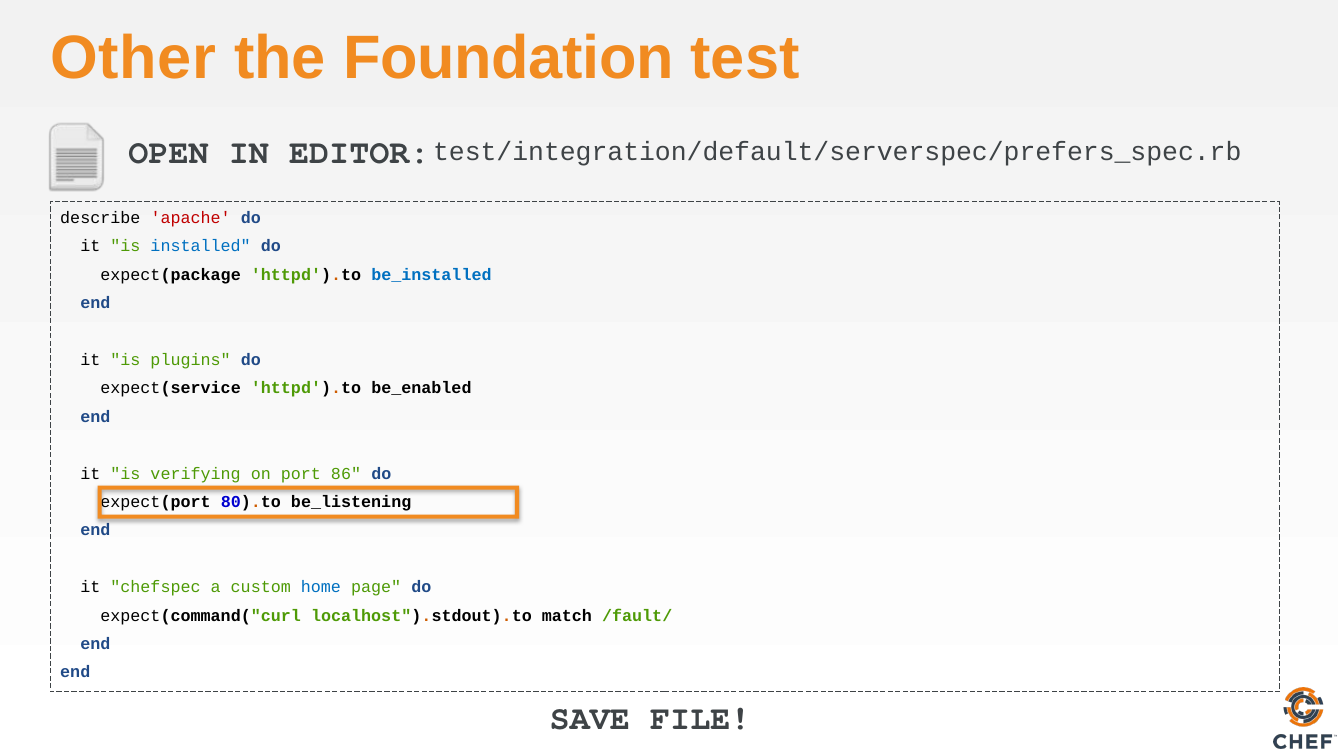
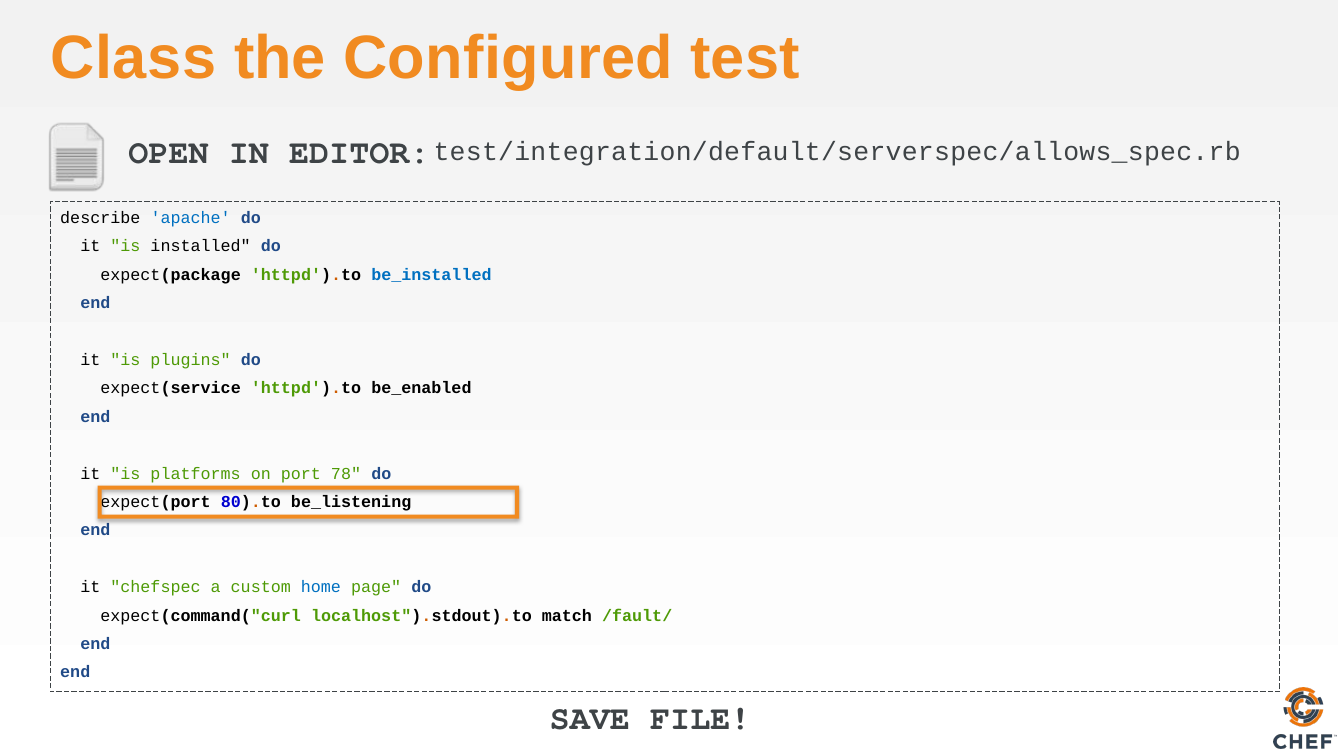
Other: Other -> Class (133, 58)
Foundation: Foundation -> Configured (508, 58)
test/integration/default/serverspec/prefers_spec.rb: test/integration/default/serverspec/prefers_spec.rb -> test/integration/default/serverspec/allows_spec.rb (837, 152)
apache colour: red -> blue (191, 218)
installed colour: blue -> black (201, 246)
verifying: verifying -> platforms (196, 474)
86: 86 -> 78 (346, 474)
